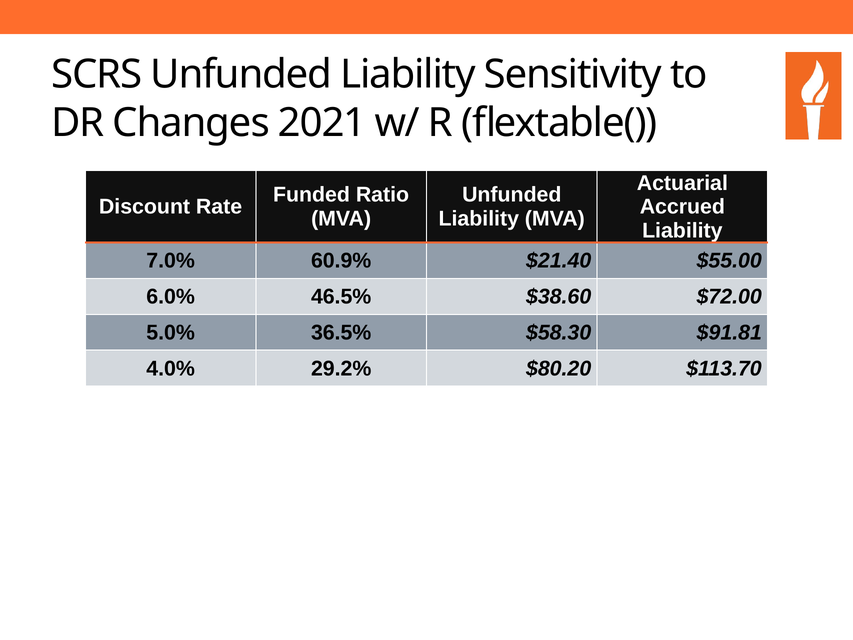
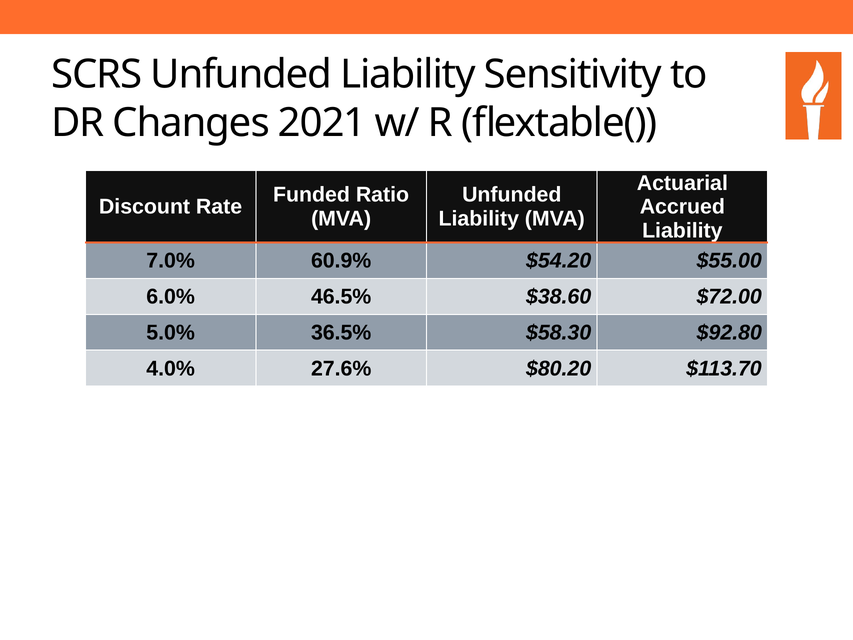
$21.40: $21.40 -> $54.20 (559, 261)
$91.81: $91.81 -> $92.80 (729, 332)
29.2%: 29.2% -> 27.6% (341, 368)
